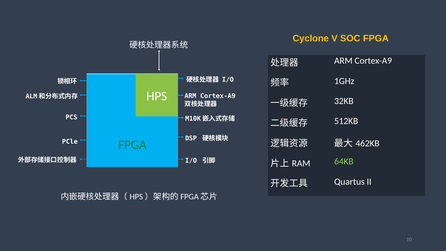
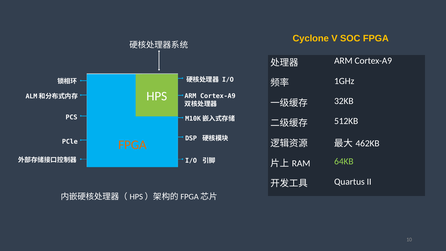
FPGA colour: green -> orange (132, 145)
